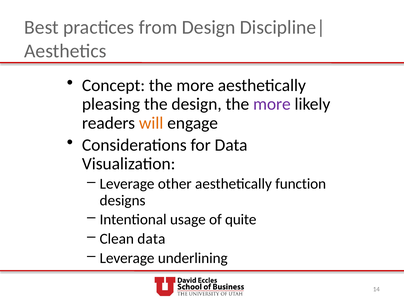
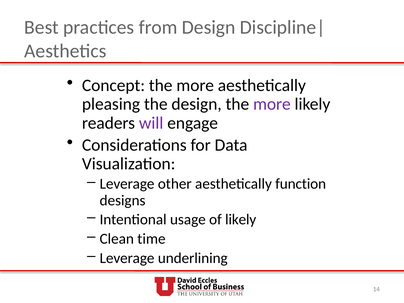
will colour: orange -> purple (151, 123)
of quite: quite -> likely (241, 220)
Clean data: data -> time (151, 239)
